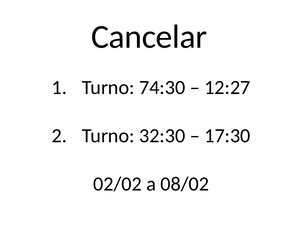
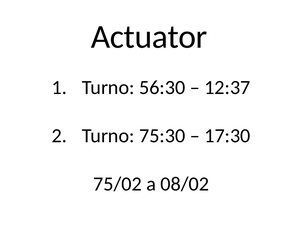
Cancelar: Cancelar -> Actuator (149, 37)
74:30: 74:30 -> 56:30 (162, 88)
12:27: 12:27 -> 12:37 (227, 88)
32:30: 32:30 -> 75:30 (162, 136)
02/02: 02/02 -> 75/02 (117, 184)
